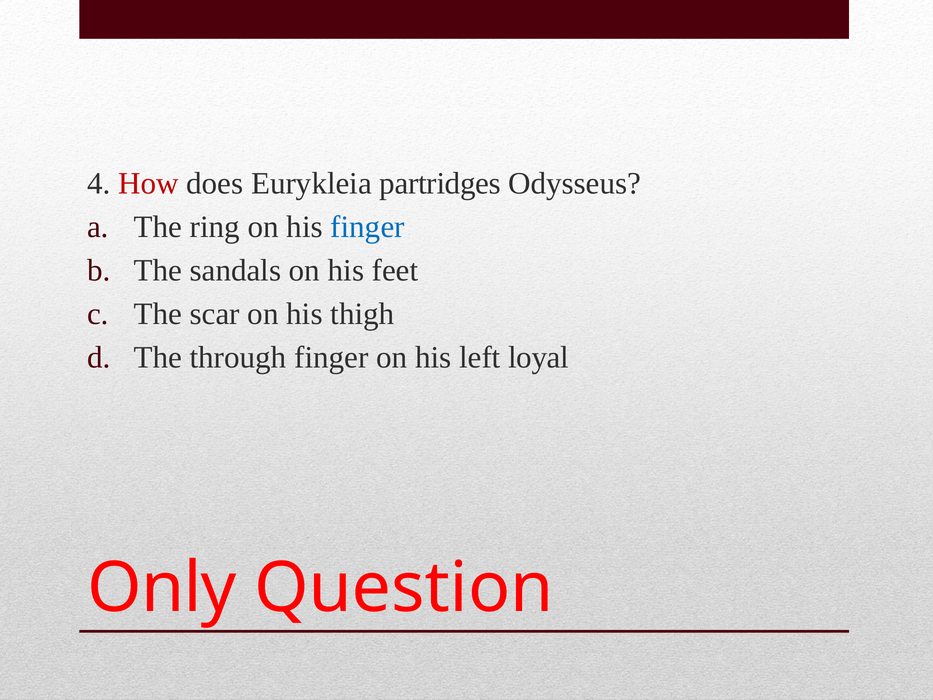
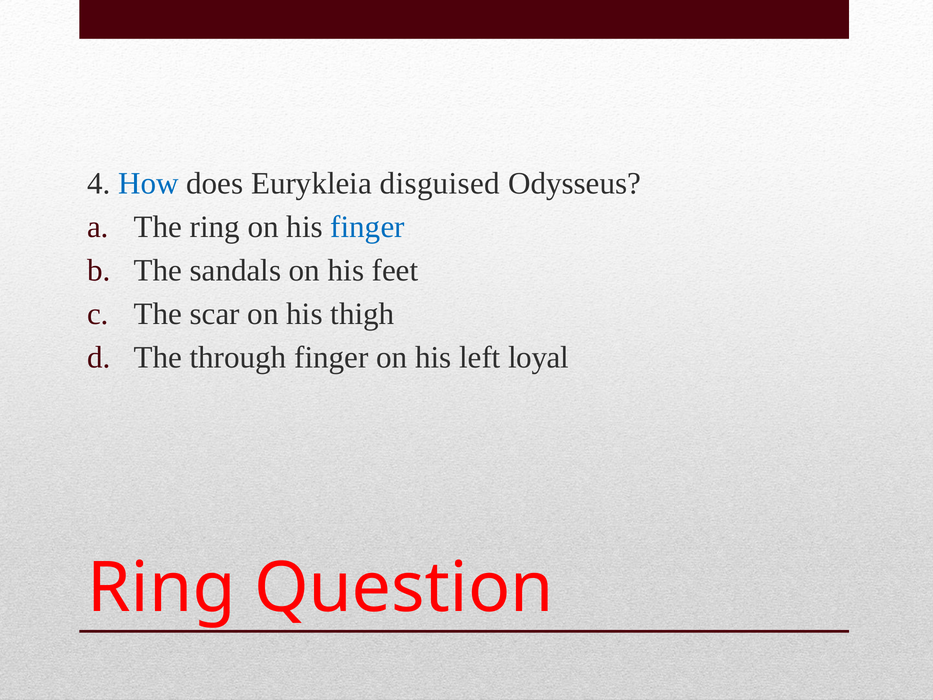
How colour: red -> blue (148, 183)
partridges: partridges -> disguised (440, 183)
Only: Only -> Ring (161, 588)
